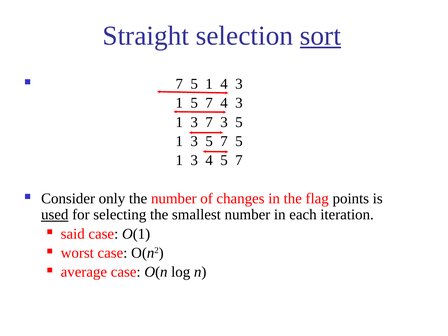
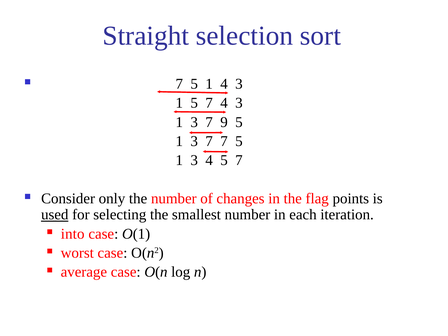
sort underline: present -> none (320, 36)
7 3: 3 -> 9 (224, 122)
5: 5 -> 7 (209, 141)
said: said -> into (73, 234)
